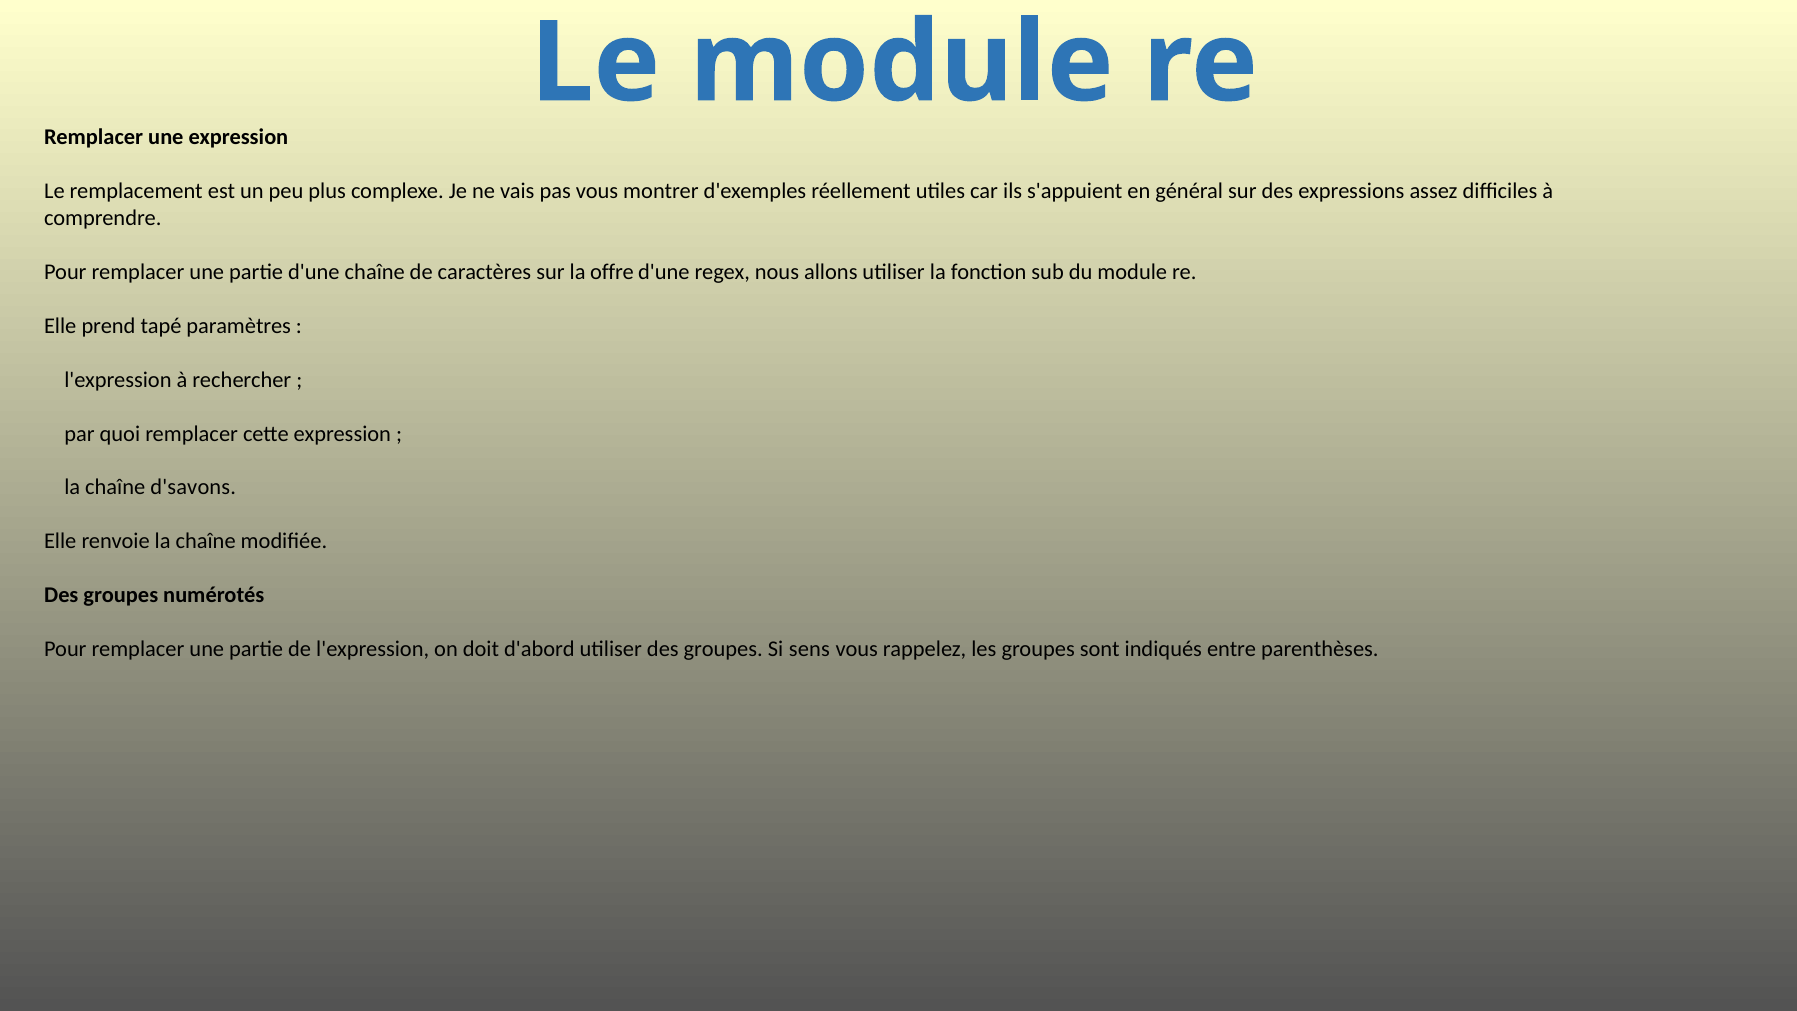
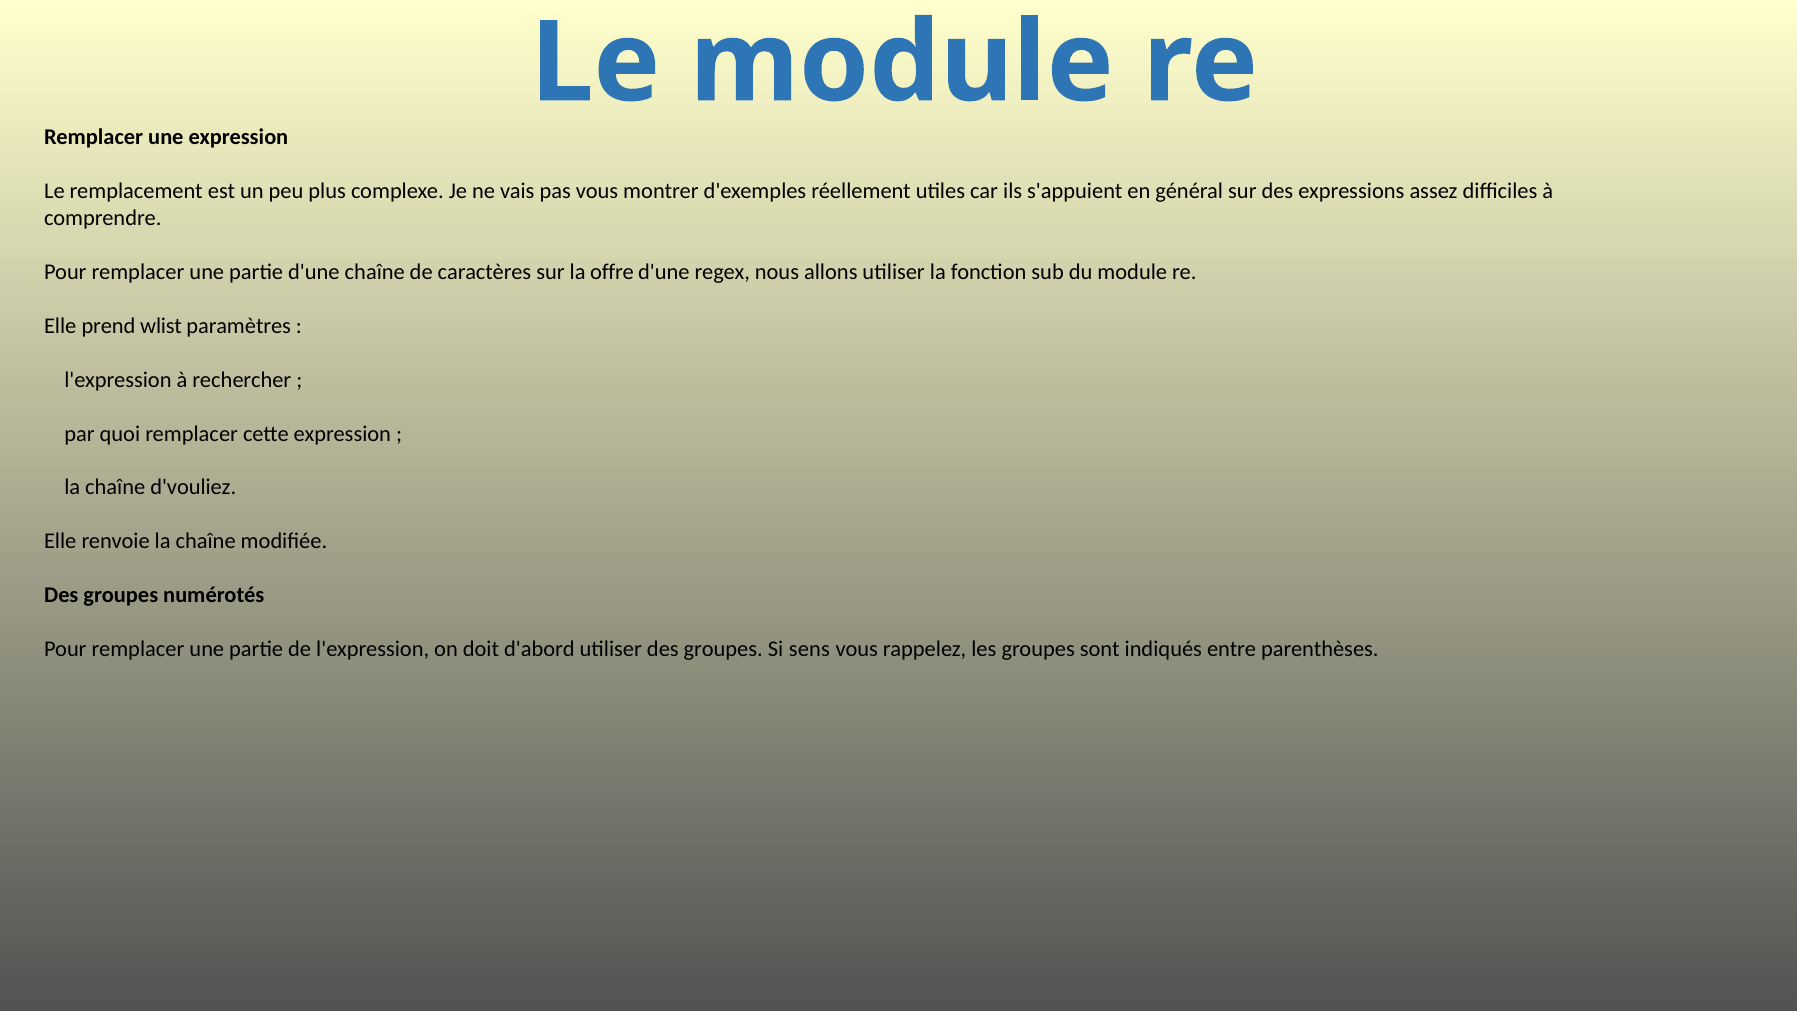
tapé: tapé -> wlist (161, 326)
d'savons: d'savons -> d'vouliez (193, 487)
